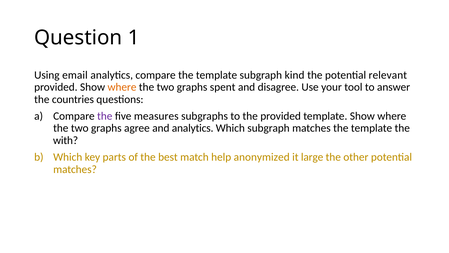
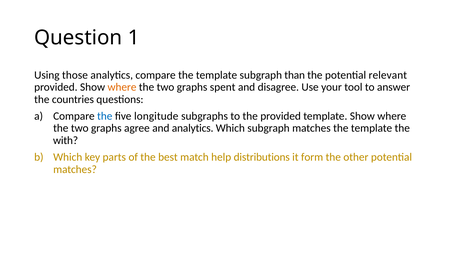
email: email -> those (75, 75)
kind: kind -> than (295, 75)
the colour: purple -> blue (105, 116)
measures: measures -> longitude (156, 116)
anonymized: anonymized -> distributions (262, 157)
large: large -> form (312, 157)
